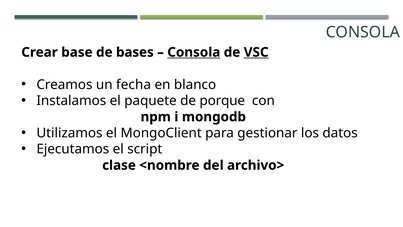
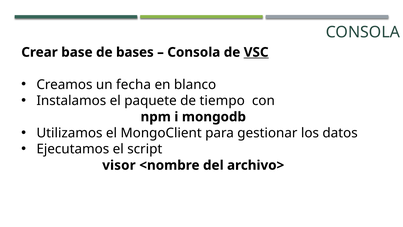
Consola underline: present -> none (194, 52)
porque: porque -> tiempo (222, 101)
clase: clase -> visor (119, 165)
